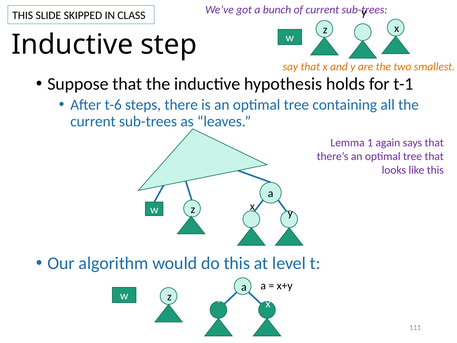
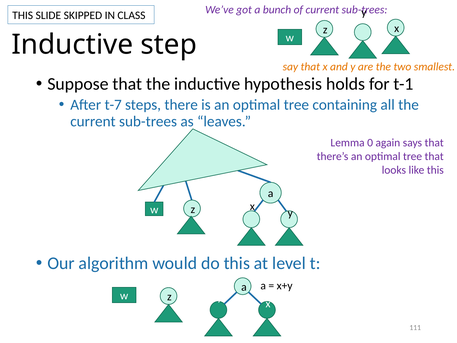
t-6: t-6 -> t-7 (113, 105)
1: 1 -> 0 (370, 143)
